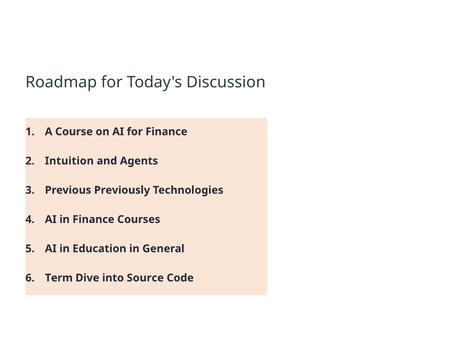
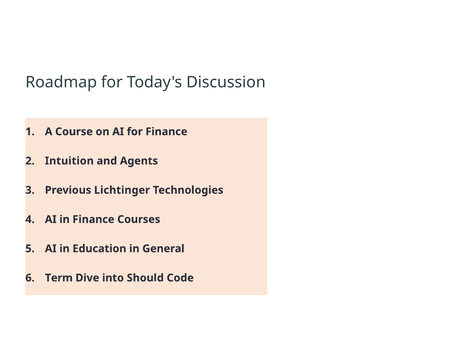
Previously: Previously -> Lichtinger (122, 190)
Source: Source -> Should (145, 278)
